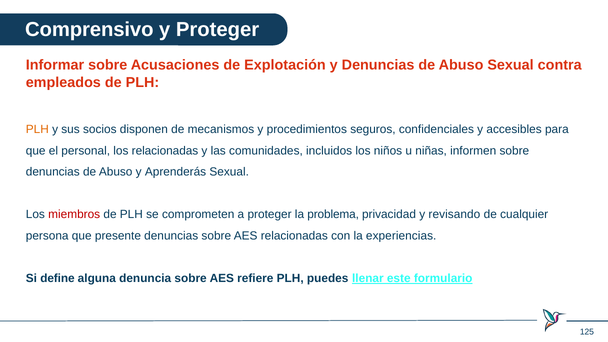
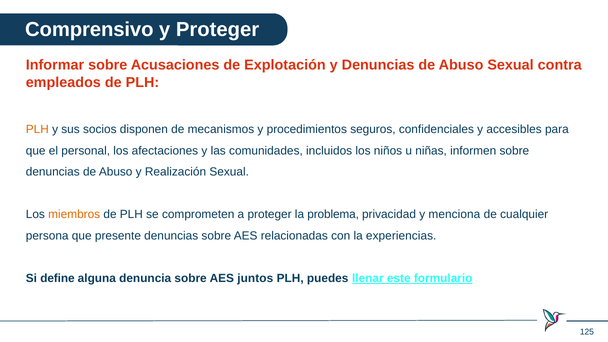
los relacionadas: relacionadas -> afectaciones (165, 151)
Aprenderás: Aprenderás -> Realización (176, 172)
miembros colour: red -> orange (74, 214)
revisando: revisando -> menciona (454, 214)
refiere: refiere -> juntos (255, 278)
